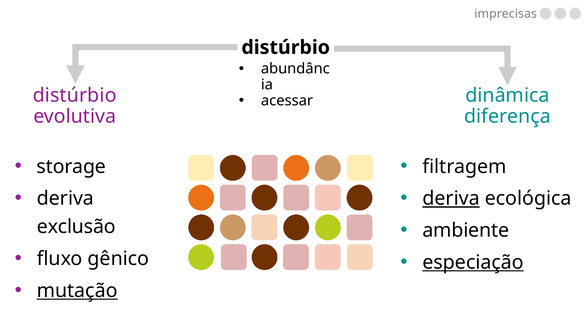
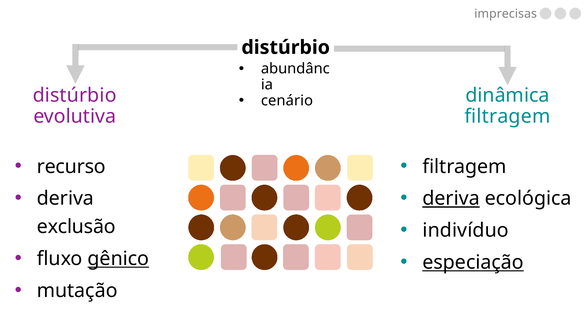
acessar: acessar -> cenário (287, 100)
diferença: diferença -> filtragem (507, 116)
storage: storage -> recurso (71, 166)
ambiente: ambiente -> indivíduo (466, 230)
gênico underline: none -> present (118, 259)
mutação underline: present -> none (77, 290)
